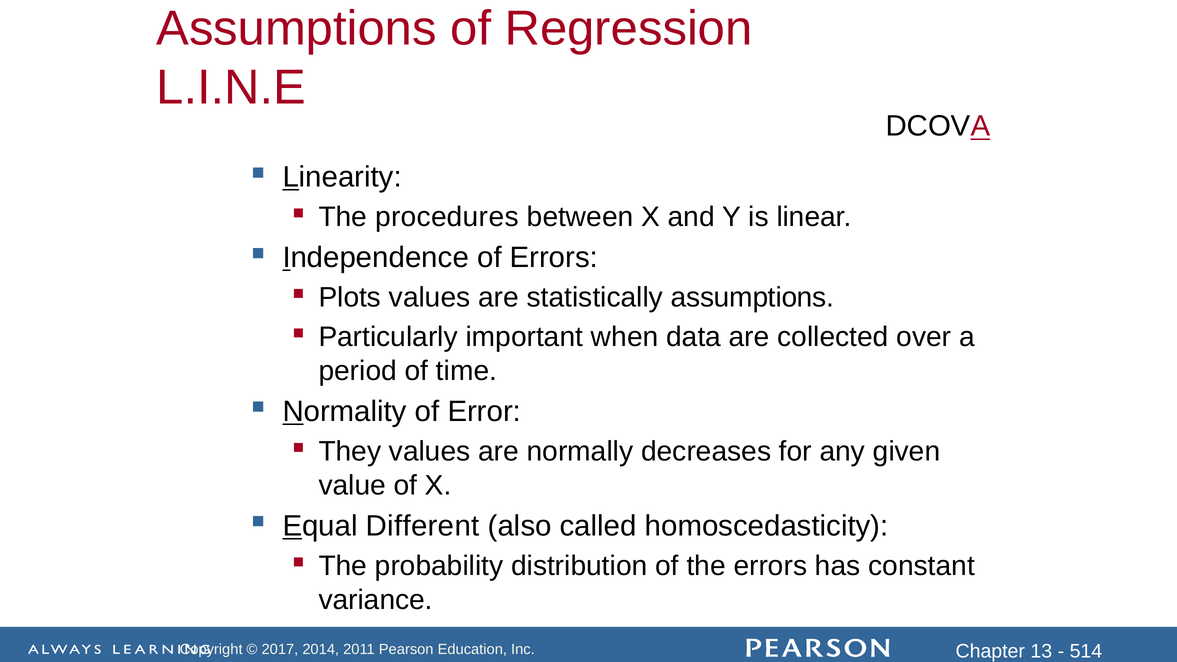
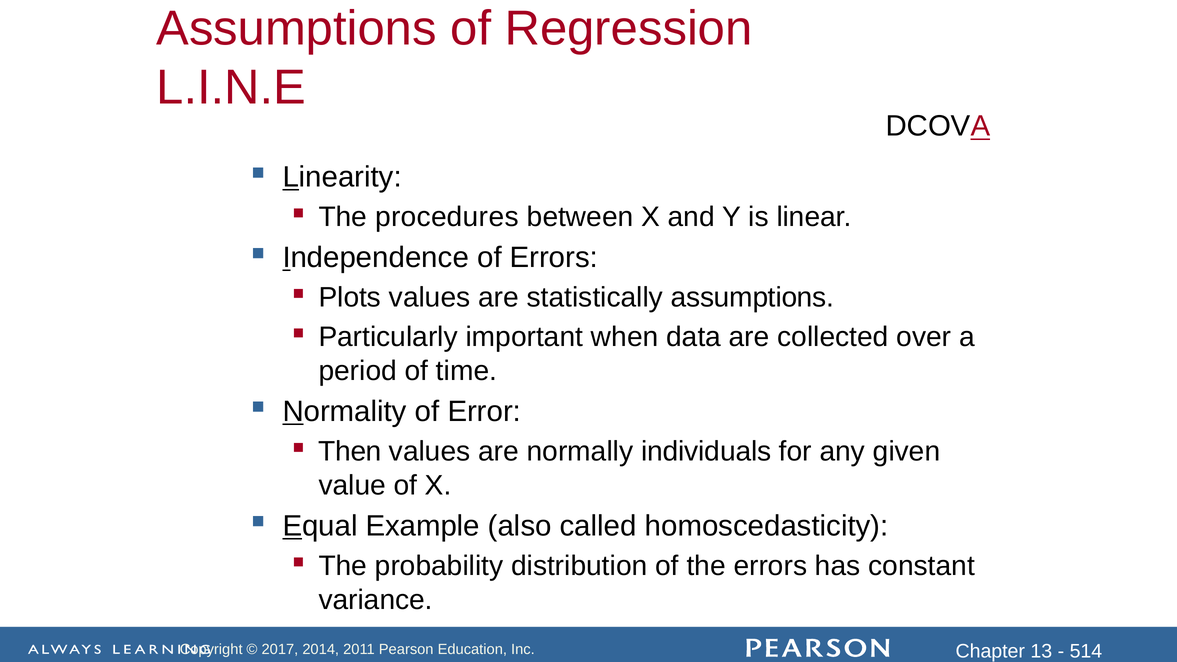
They: They -> Then (350, 452)
decreases: decreases -> individuals (706, 452)
Different: Different -> Example (423, 526)
